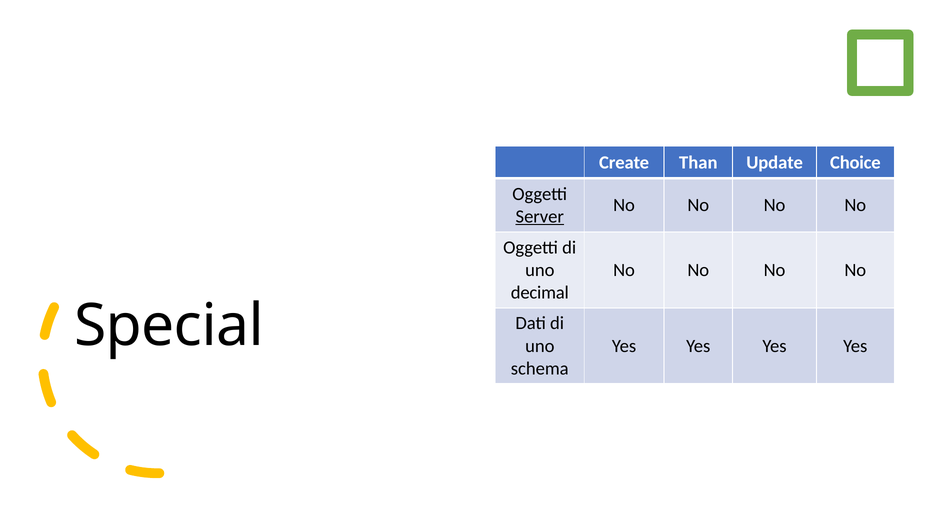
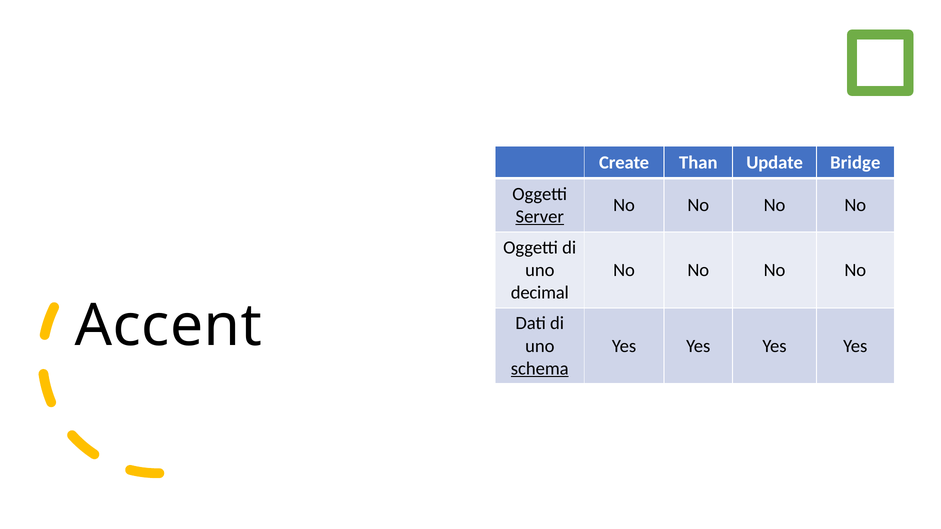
Choice: Choice -> Bridge (855, 162)
Special: Special -> Accent (168, 326)
schema underline: none -> present (540, 369)
